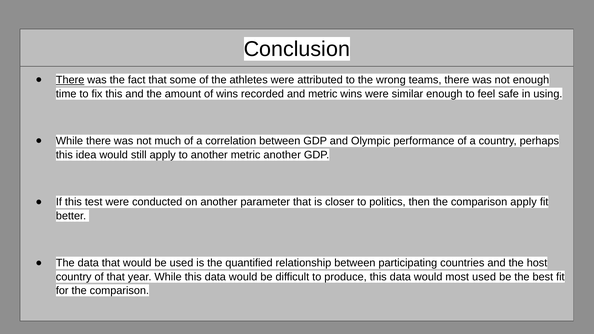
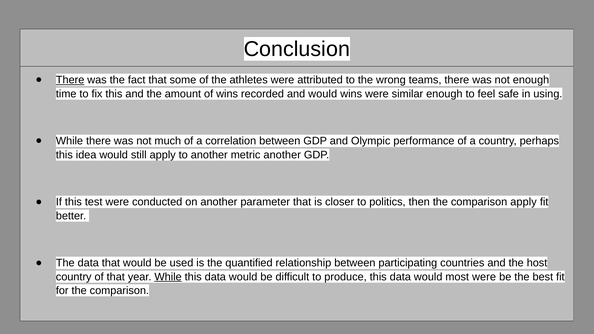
and metric: metric -> would (323, 94)
While underline: none -> present (168, 277)
most used: used -> were (484, 277)
